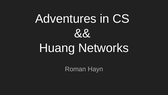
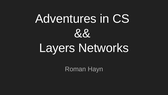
Huang: Huang -> Layers (57, 48)
